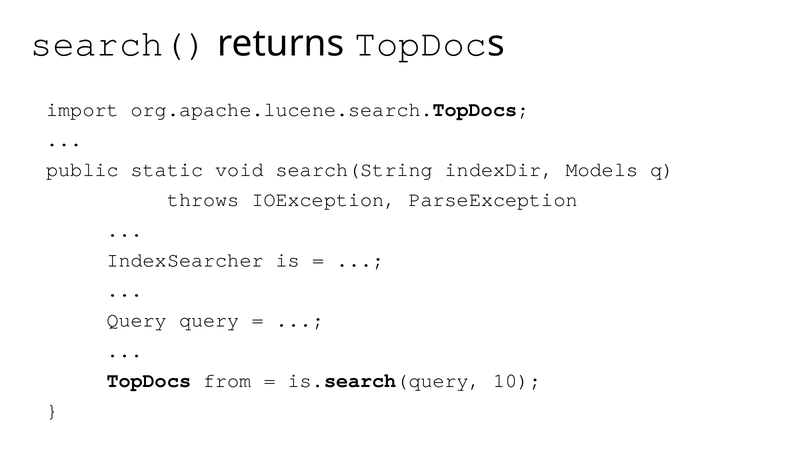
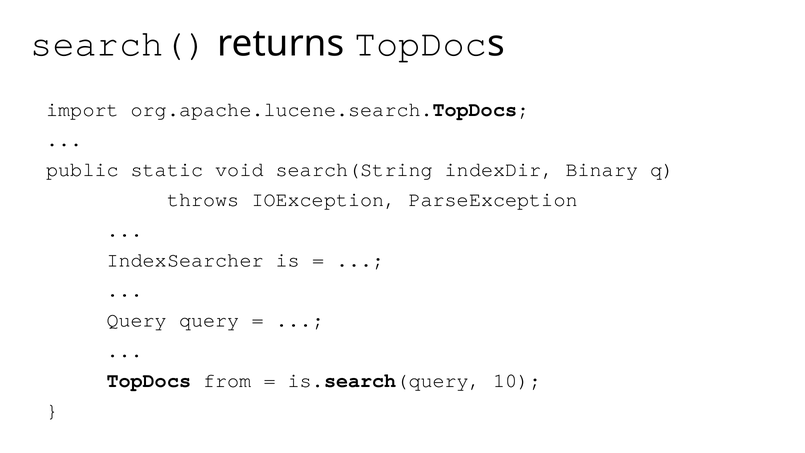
Models: Models -> Binary (602, 170)
